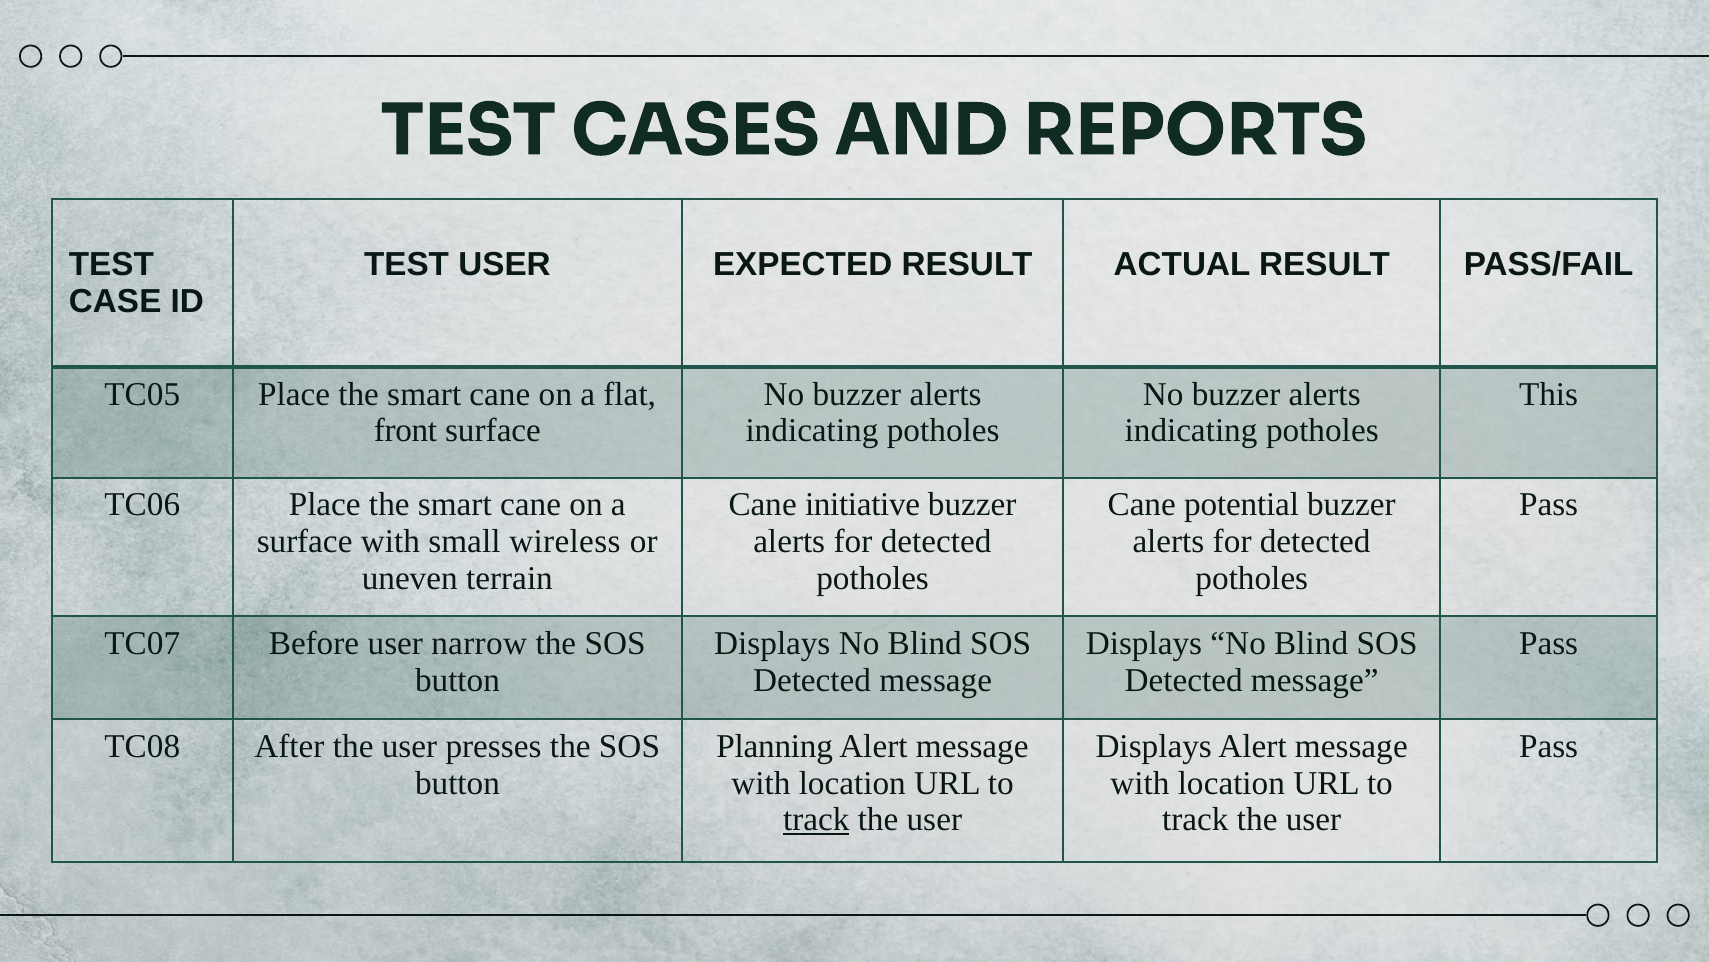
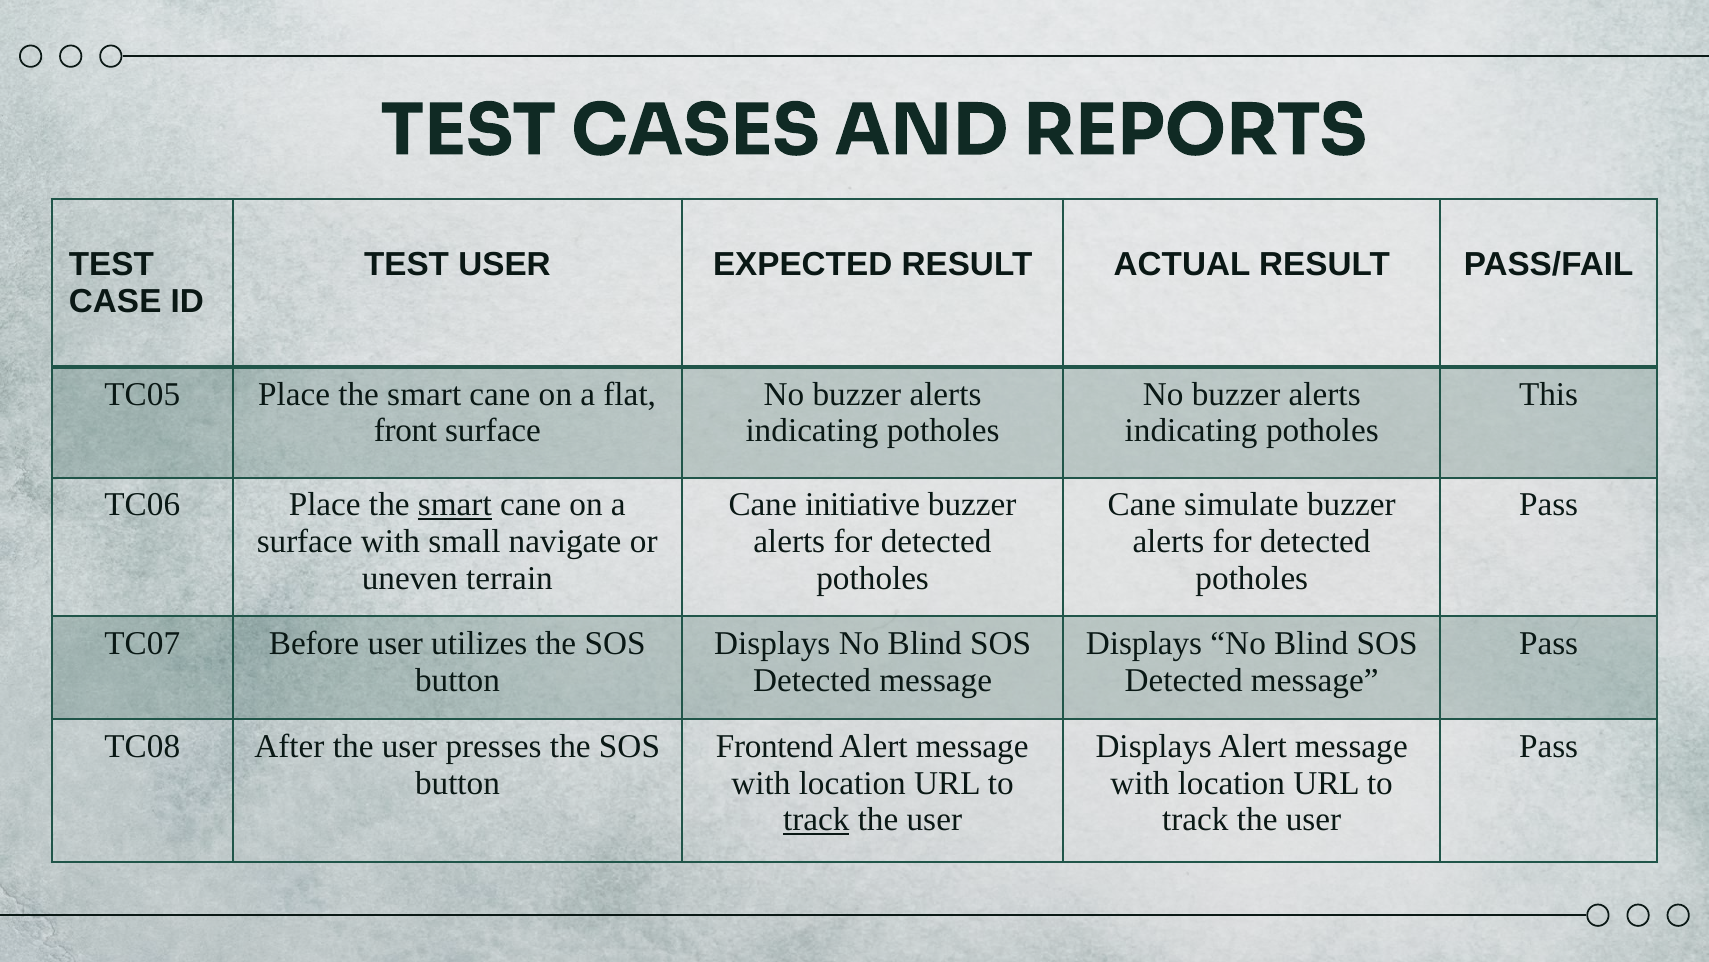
smart underline: none -> present (455, 505)
potential: potential -> simulate (1241, 505)
wireless: wireless -> navigate (565, 541)
narrow: narrow -> utilizes (479, 643)
Planning: Planning -> Frontend (775, 746)
